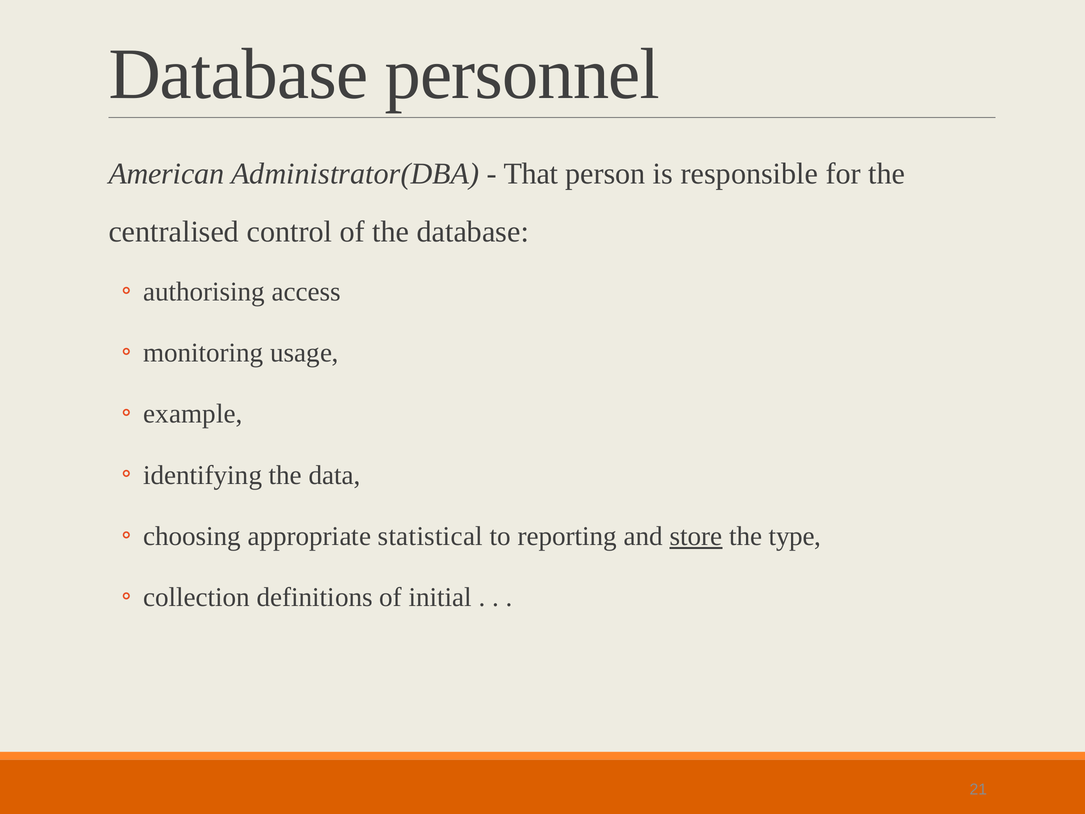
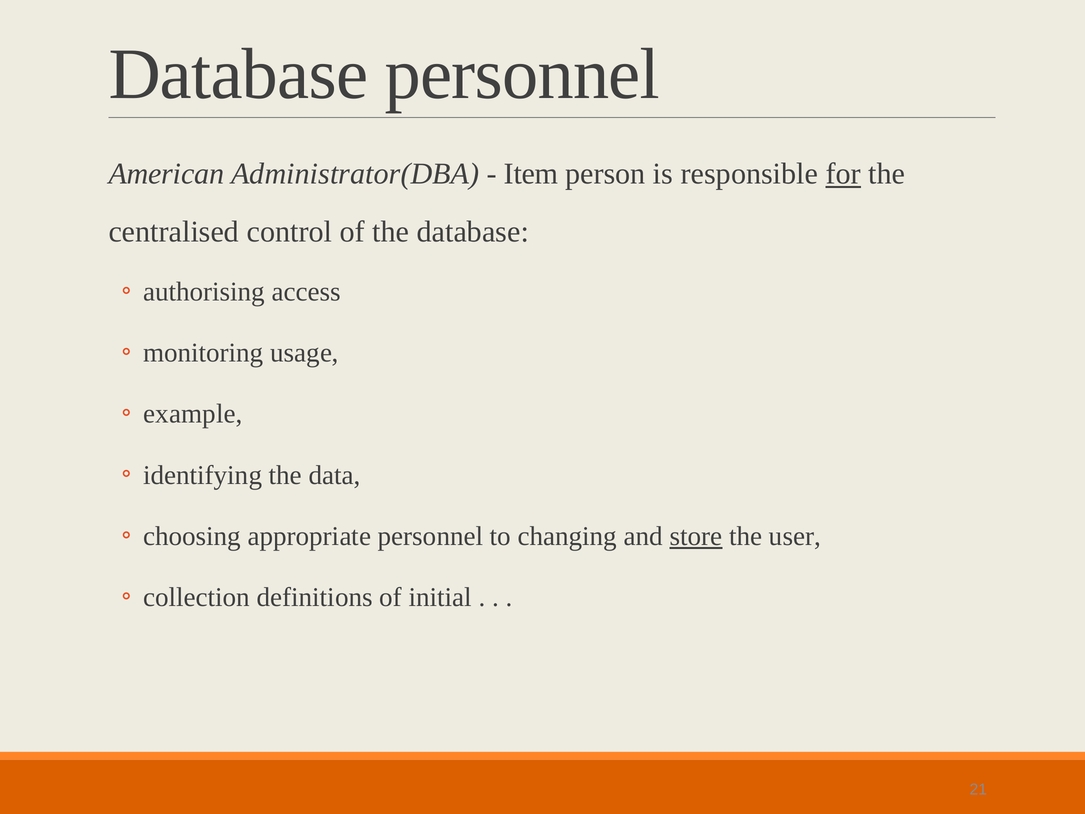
That: That -> Item (531, 174)
for underline: none -> present (843, 174)
appropriate statistical: statistical -> personnel (430, 536)
reporting: reporting -> changing (567, 536)
type: type -> user (795, 536)
